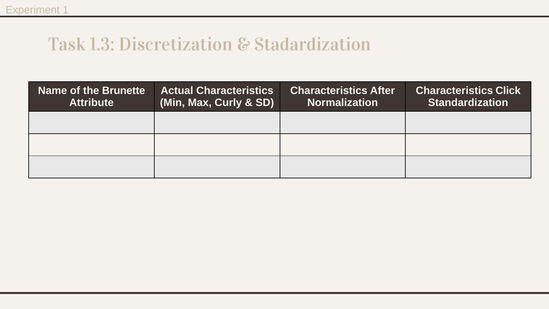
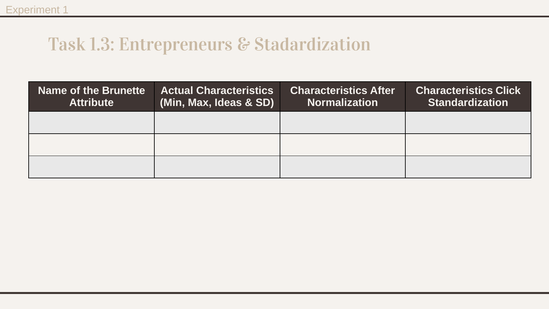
Discretization: Discretization -> Entrepreneurs (176, 44)
Curly: Curly -> Ideas (228, 103)
